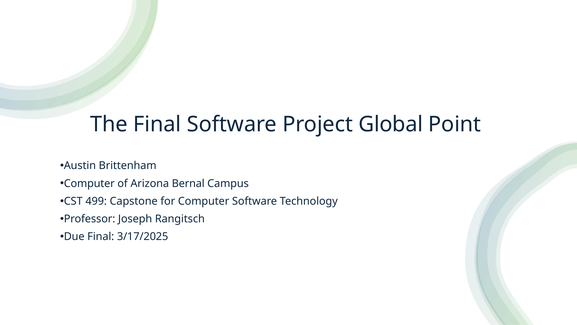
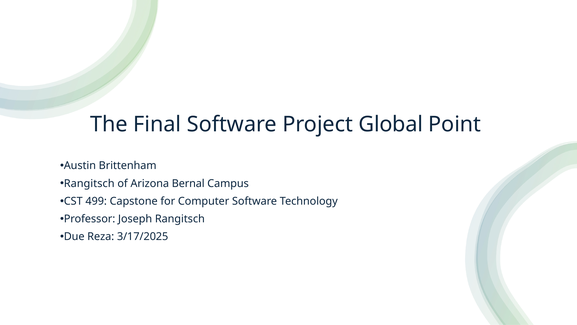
Computer: Computer -> Rangitsch (89, 183)
Due Final: Final -> Reza (101, 236)
